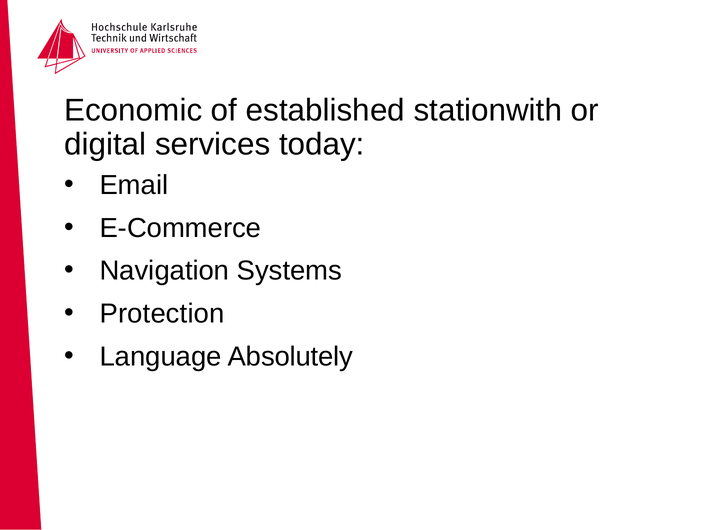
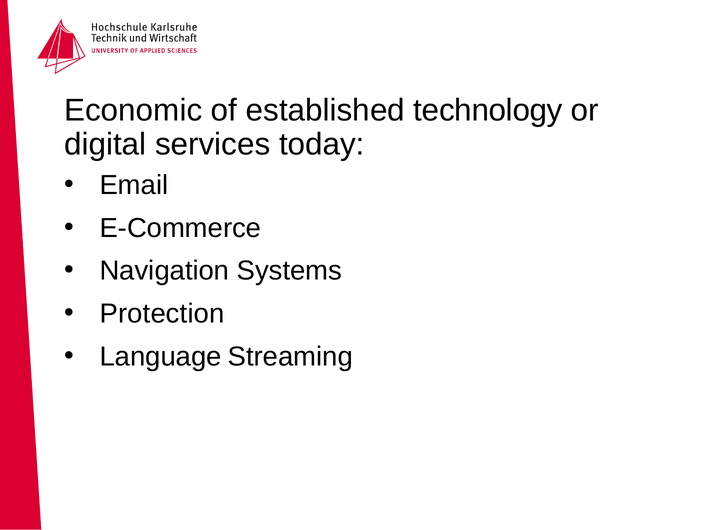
stationwith: stationwith -> technology (488, 111)
Absolutely: Absolutely -> Streaming (290, 357)
